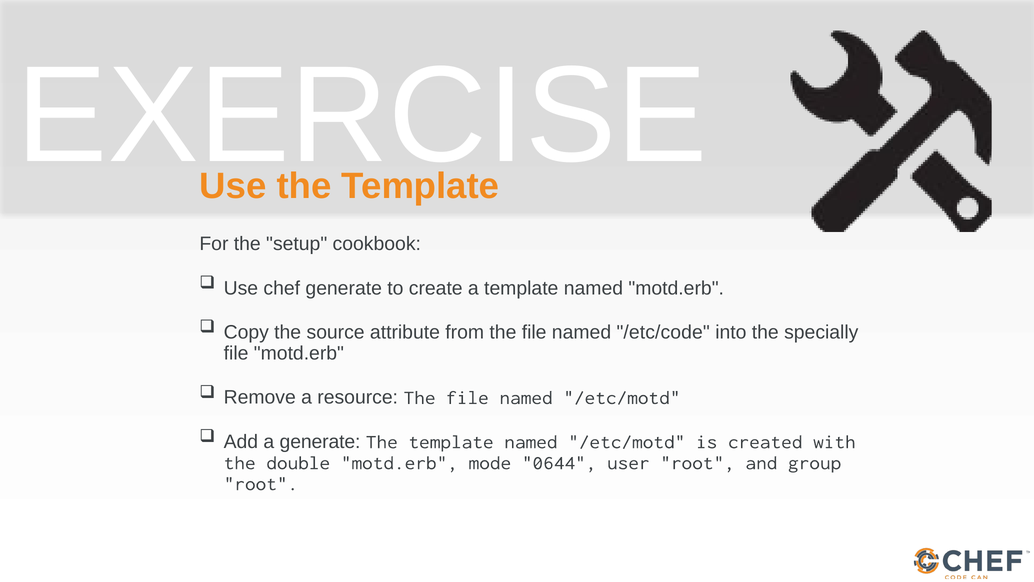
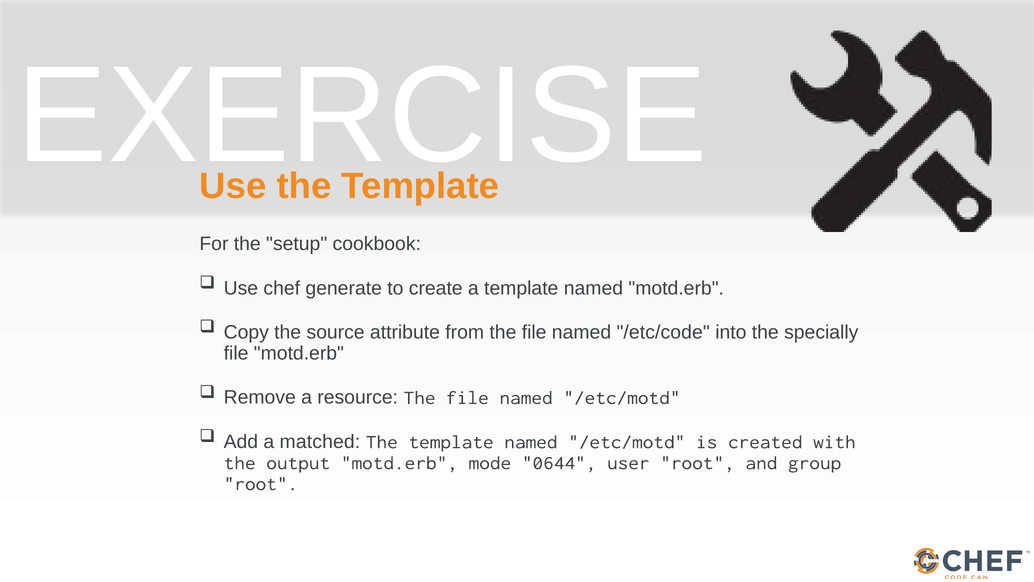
a generate: generate -> matched (320, 442)
double: double -> output (298, 462)
